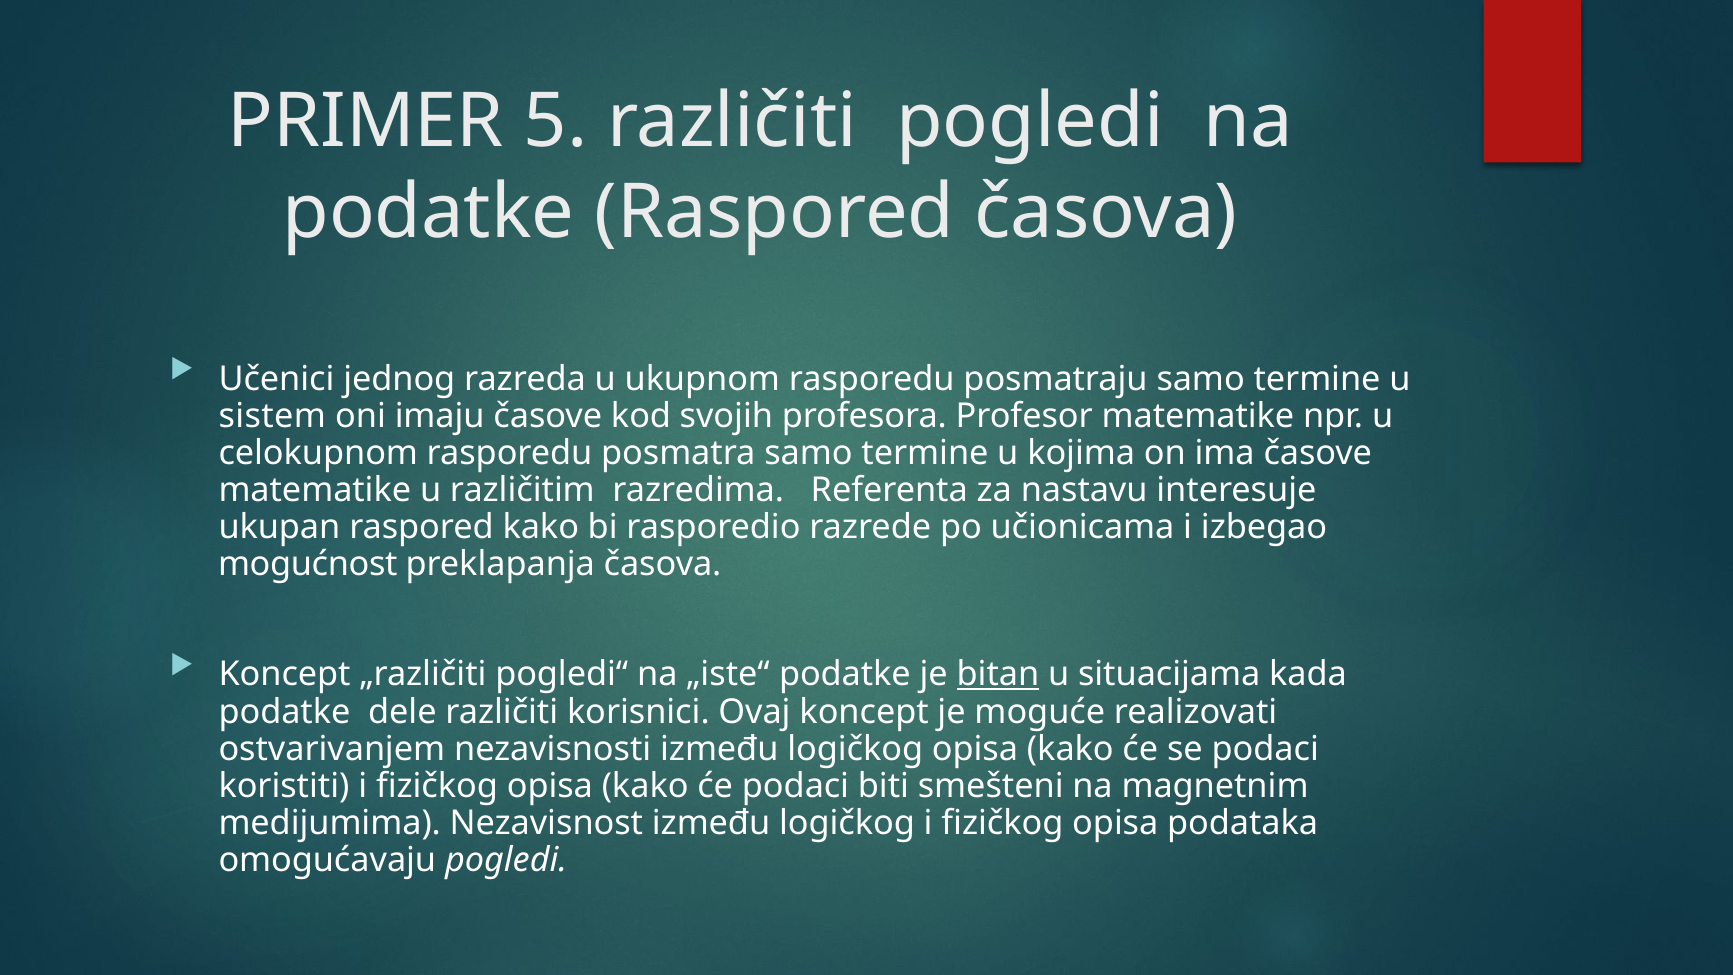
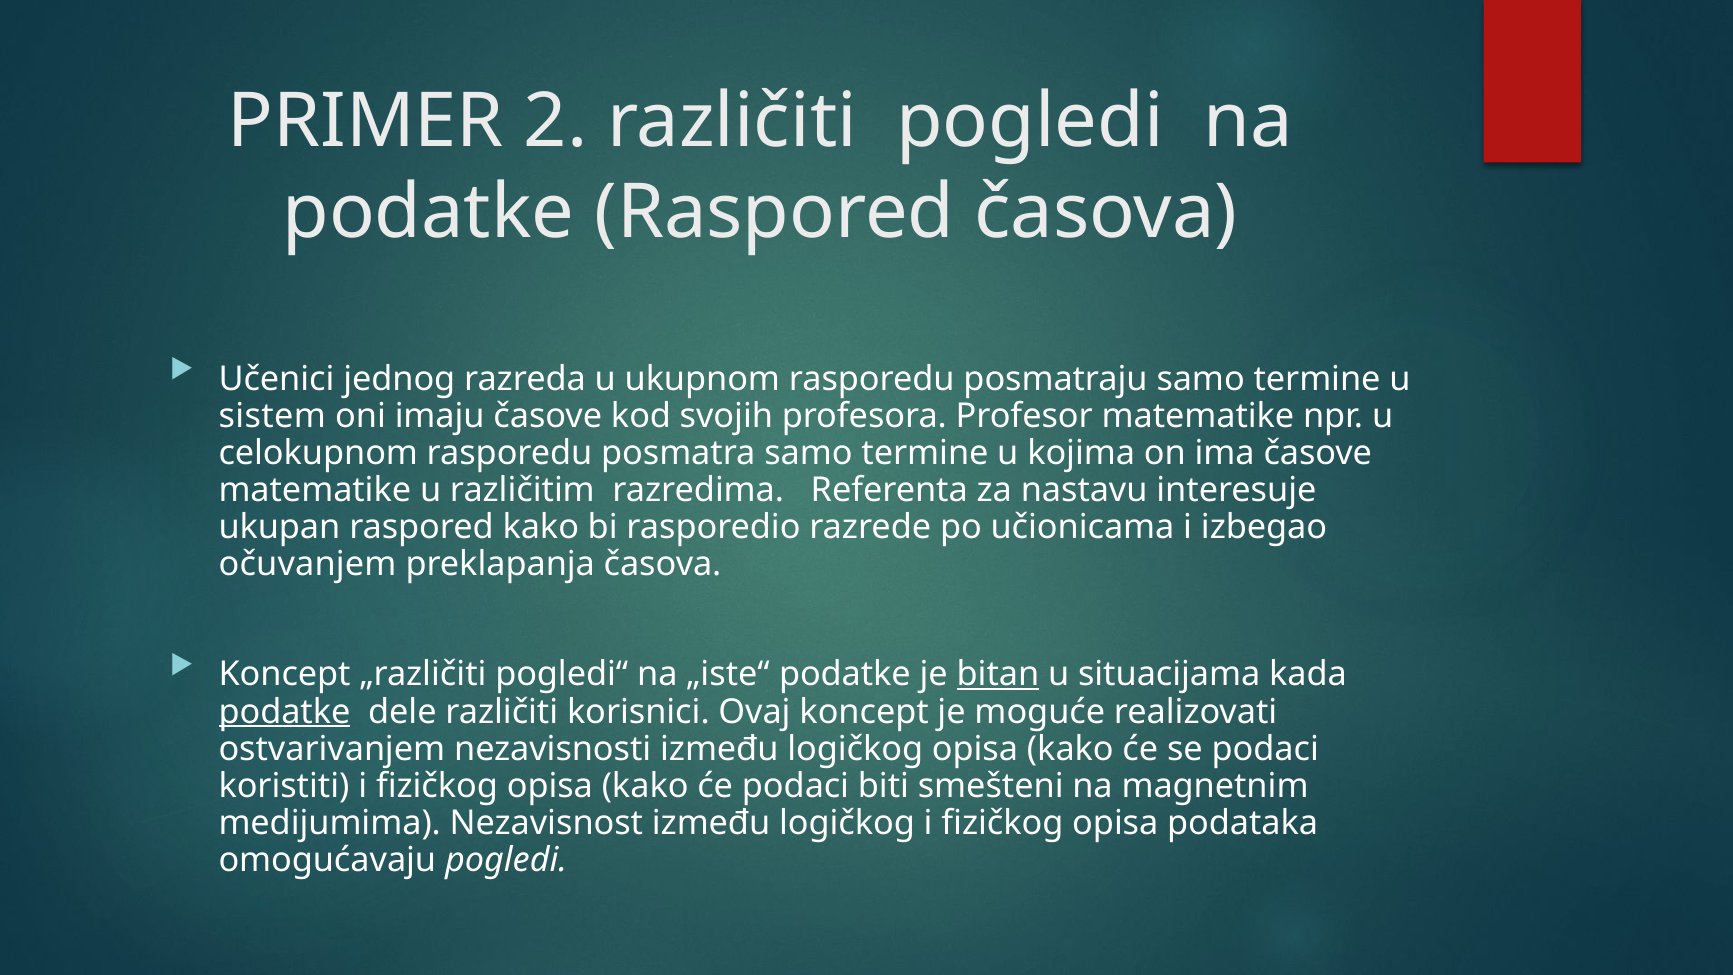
5: 5 -> 2 (556, 122)
mogućnost: mogućnost -> očuvanjem (308, 564)
podatke underline: none -> present (284, 712)
